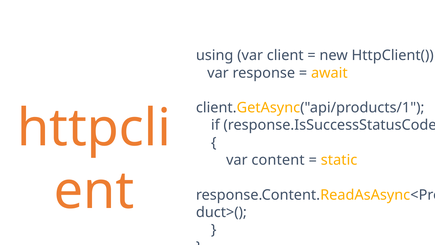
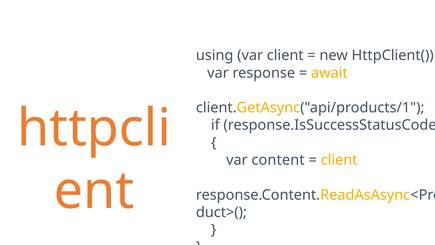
static: static -> client (339, 160)
